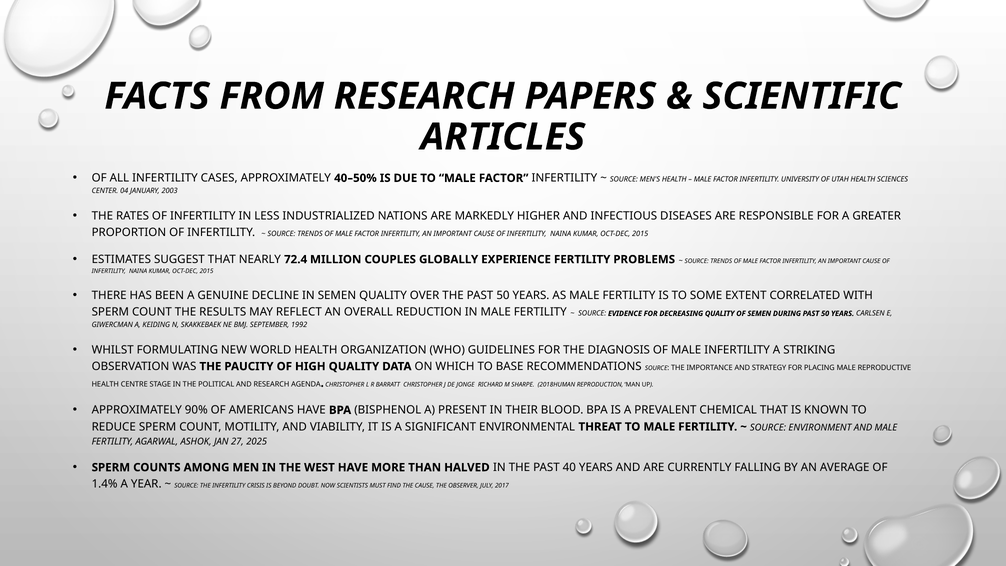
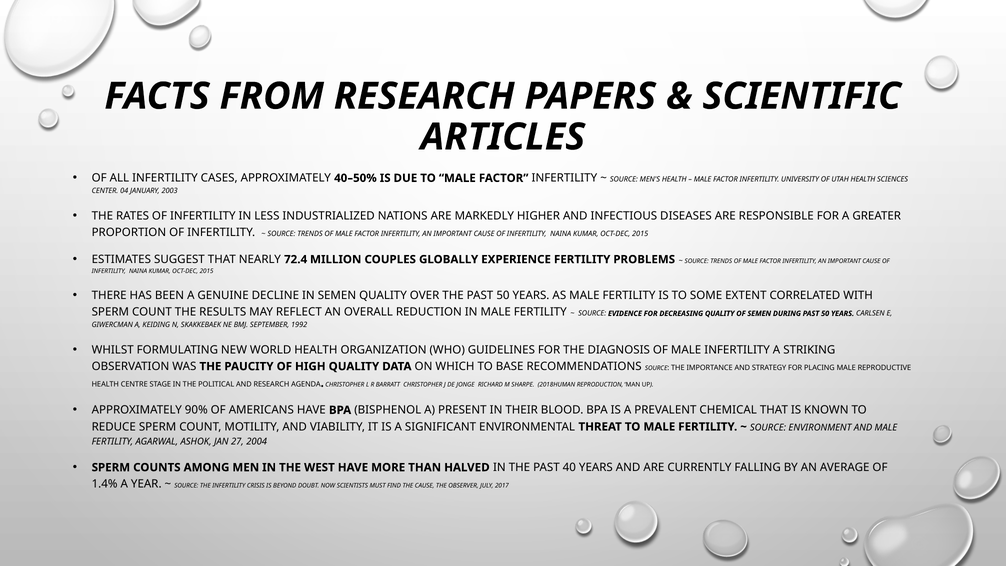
2025: 2025 -> 2004 (257, 441)
